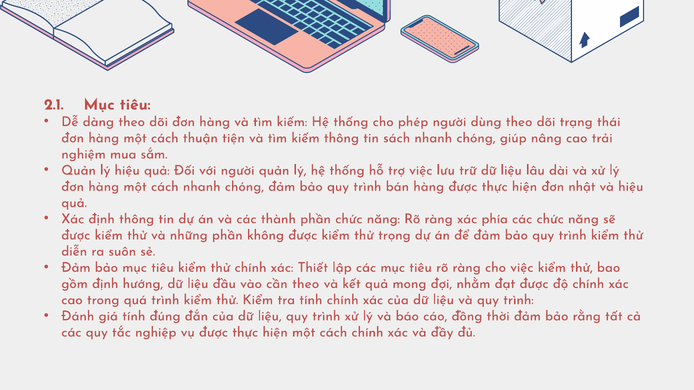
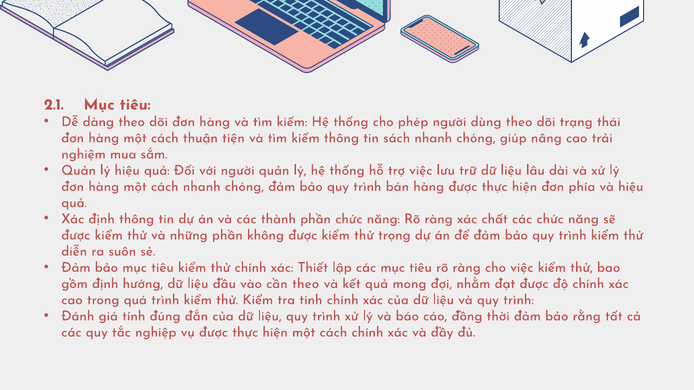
nhật: nhật -> phía (582, 187)
phía: phía -> chất (495, 219)
